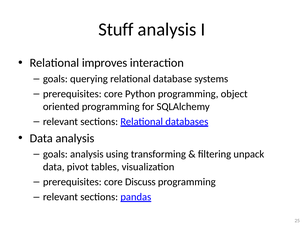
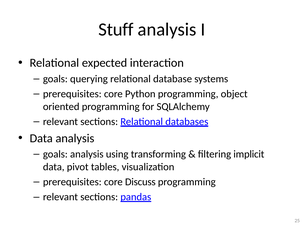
improves: improves -> expected (105, 63)
unpack: unpack -> implicit (249, 154)
